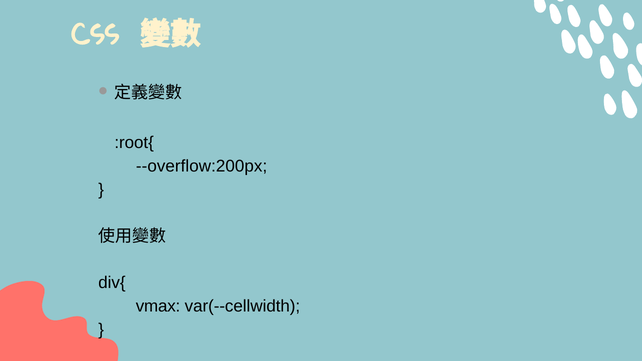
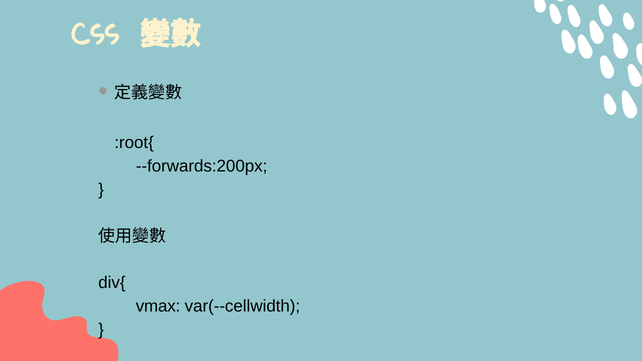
--overflow:200px: --overflow:200px -> --forwards:200px (202, 166)
